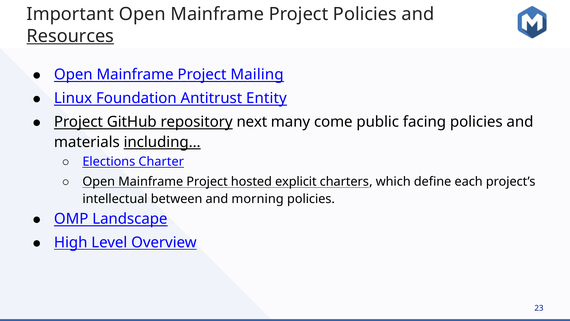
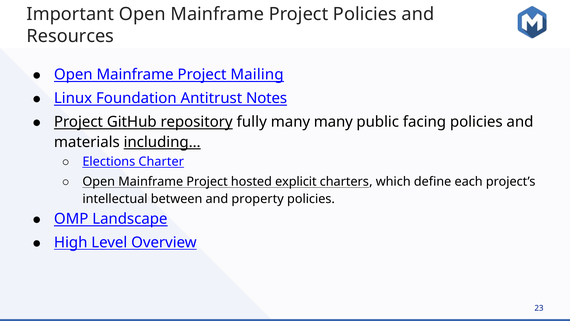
Resources underline: present -> none (70, 36)
Entity: Entity -> Notes (267, 98)
next: next -> fully (252, 122)
many come: come -> many (333, 122)
morning: morning -> property (258, 199)
